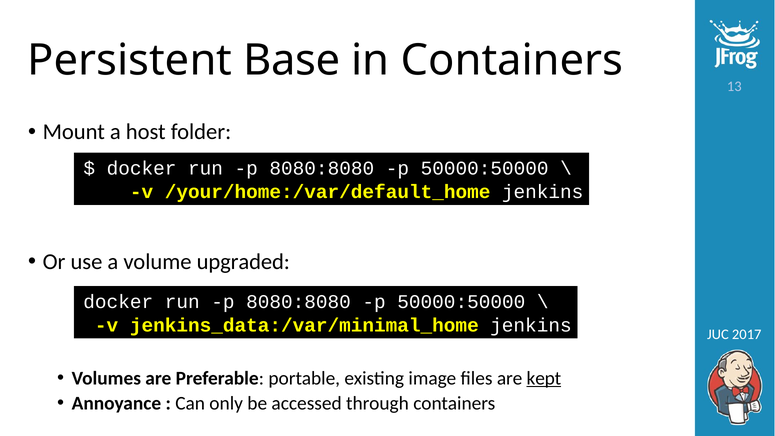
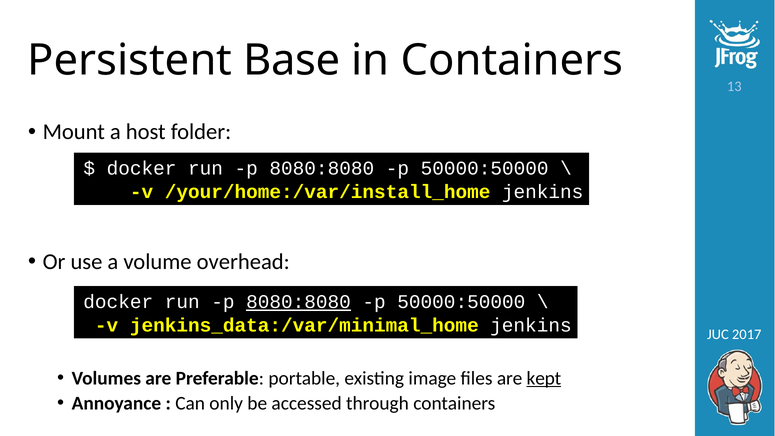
/your/home:/var/default_home: /your/home:/var/default_home -> /your/home:/var/install_home (328, 192)
upgraded: upgraded -> overhead (243, 262)
8080:8080 underline: none -> present (299, 302)
